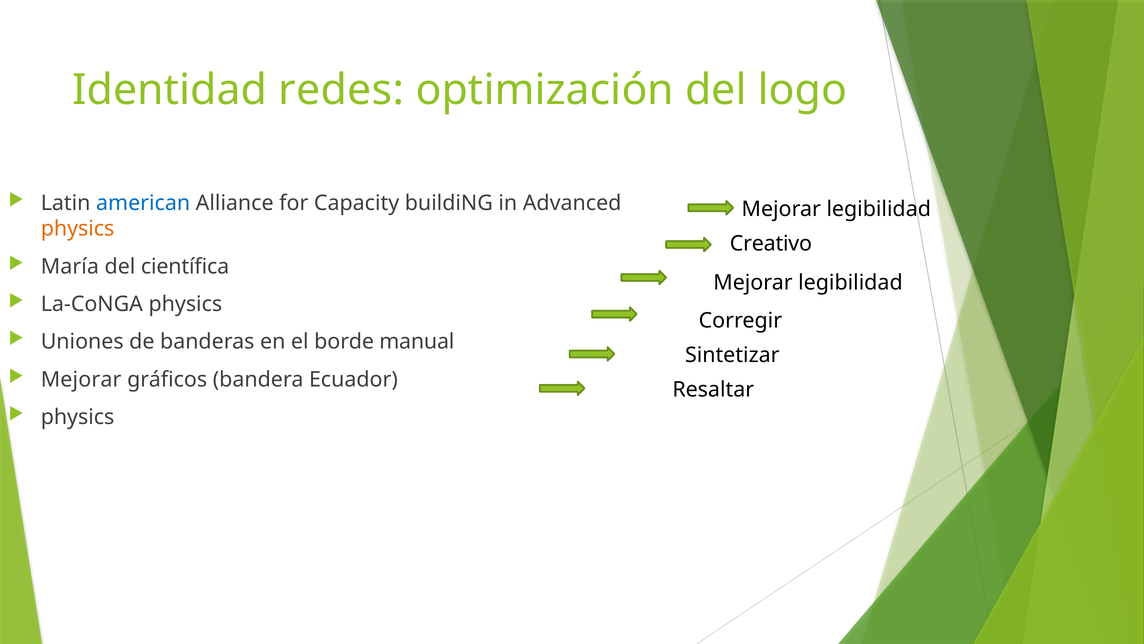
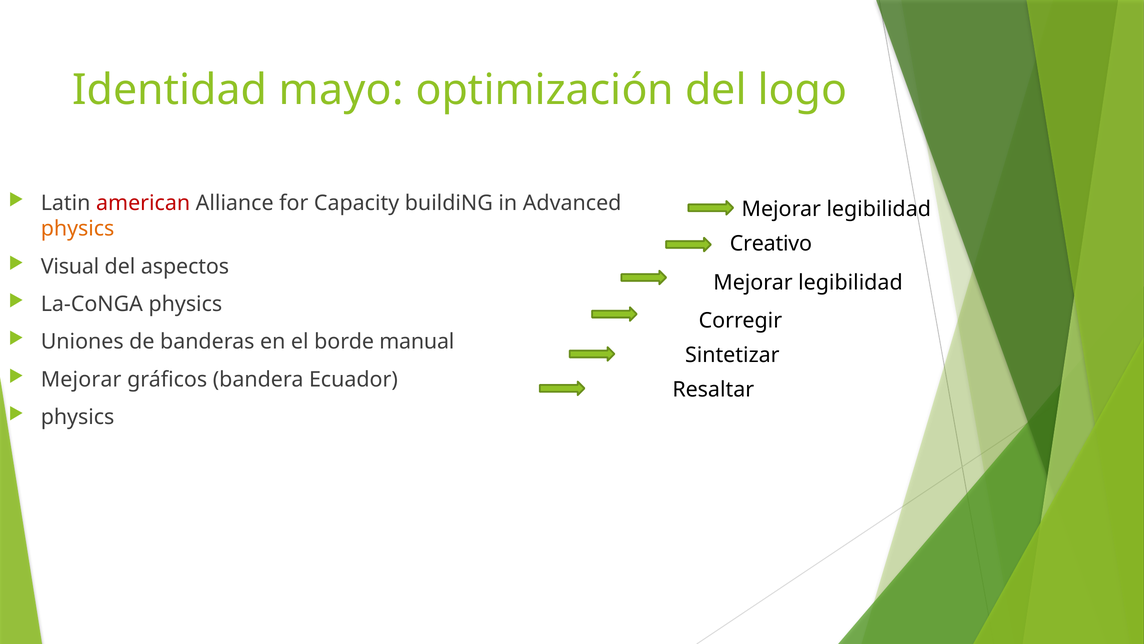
redes: redes -> mayo (341, 90)
american colour: blue -> red (143, 203)
María: María -> Visual (70, 266)
científica: científica -> aspectos (185, 266)
